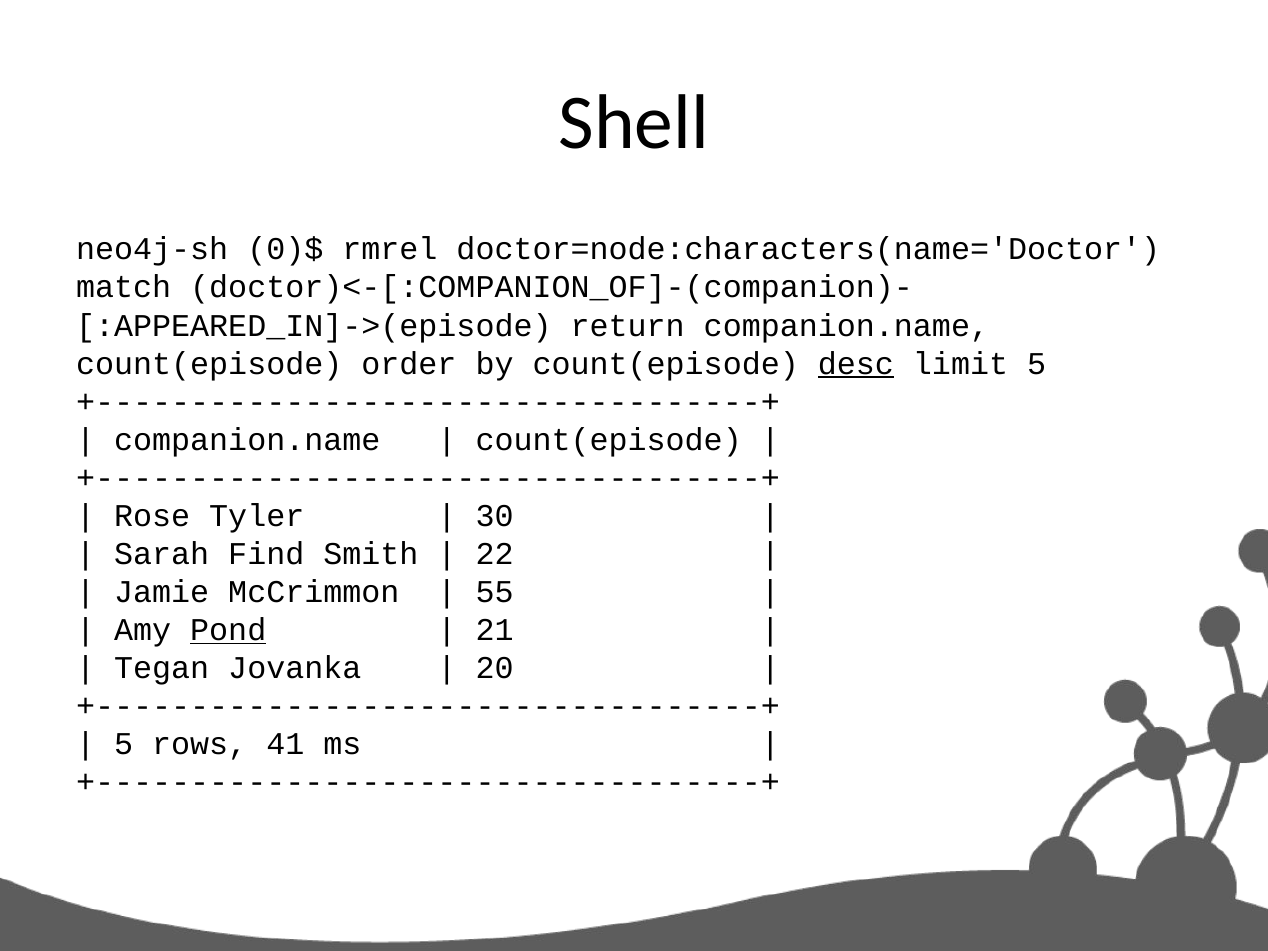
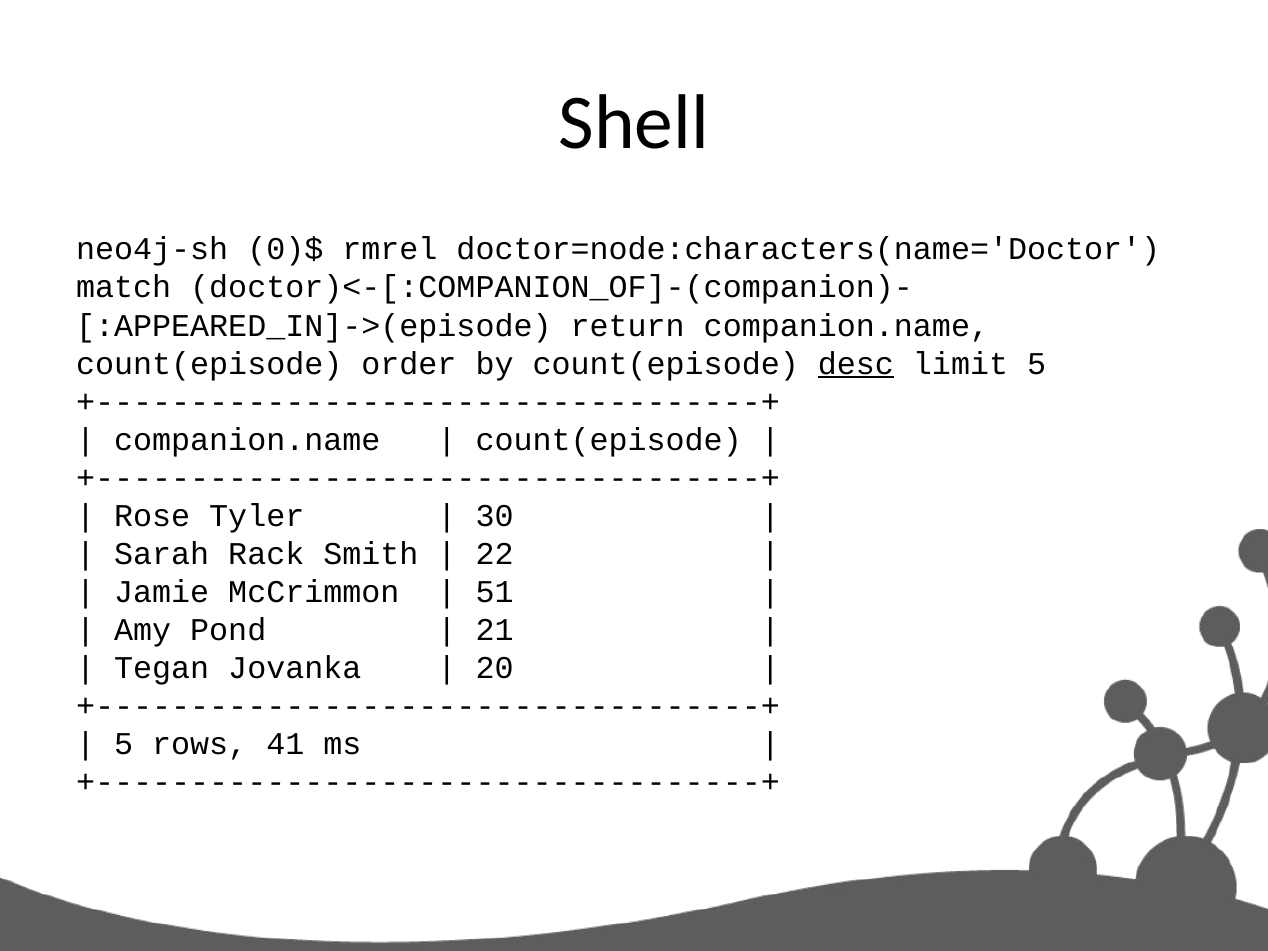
Find: Find -> Rack (266, 554)
55: 55 -> 51 (495, 592)
Pond underline: present -> none (228, 630)
